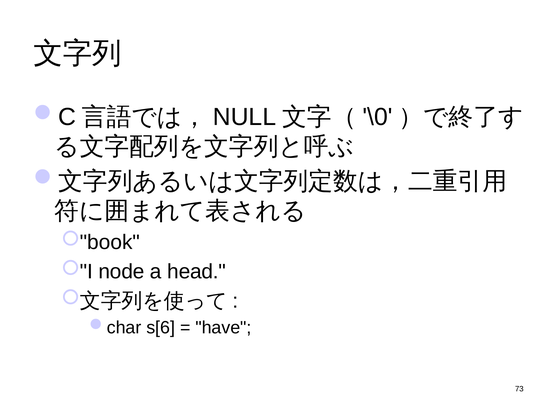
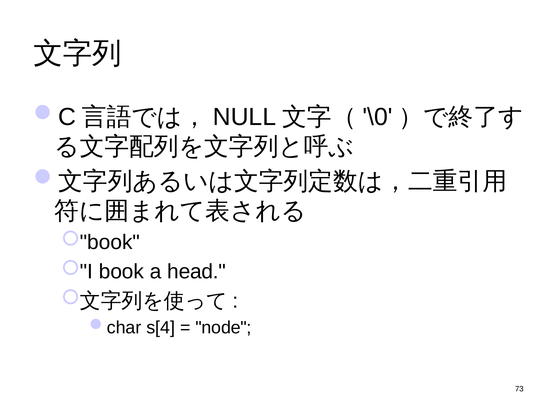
node: node -> book (121, 272)
s[6: s[6 -> s[4 (161, 327)
have: have -> node (223, 327)
